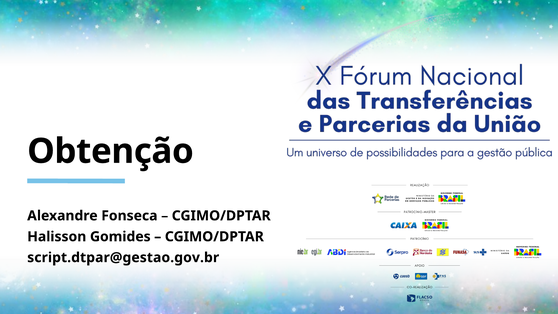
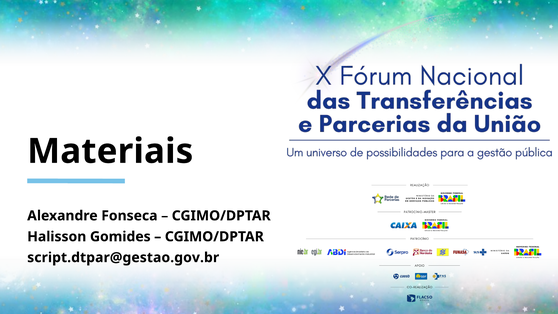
Obtenção: Obtenção -> Materiais (110, 151)
